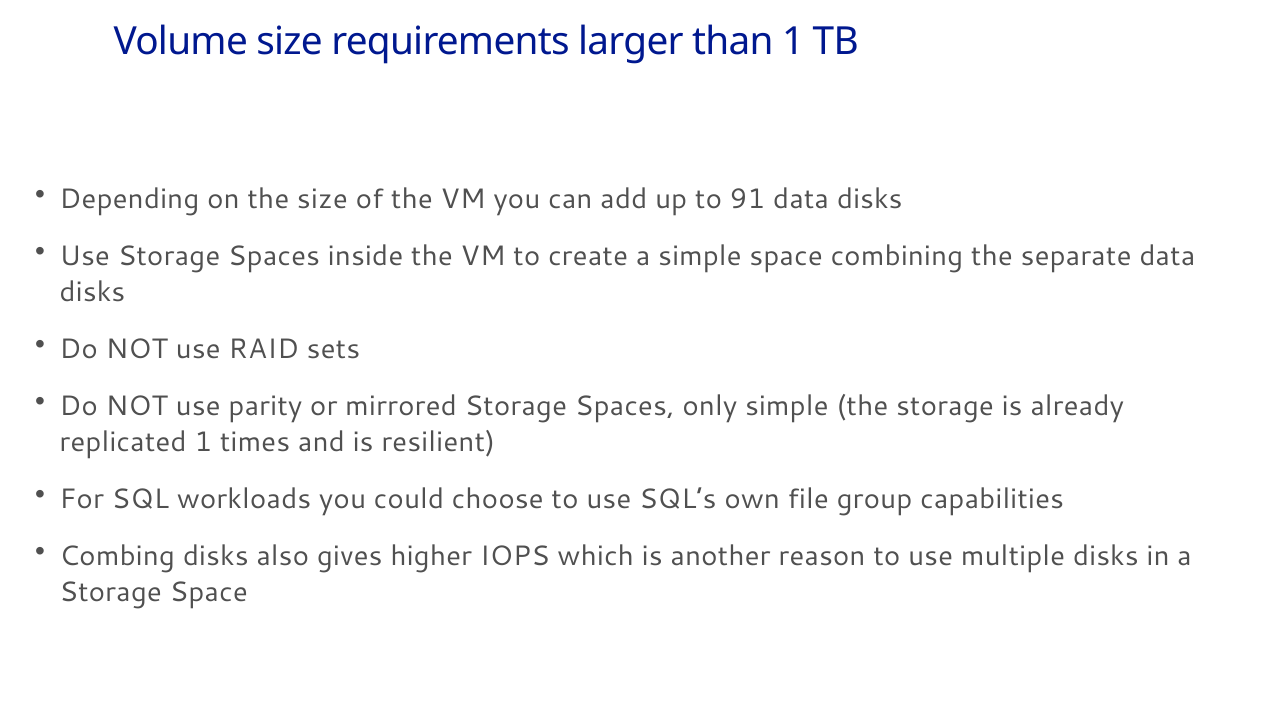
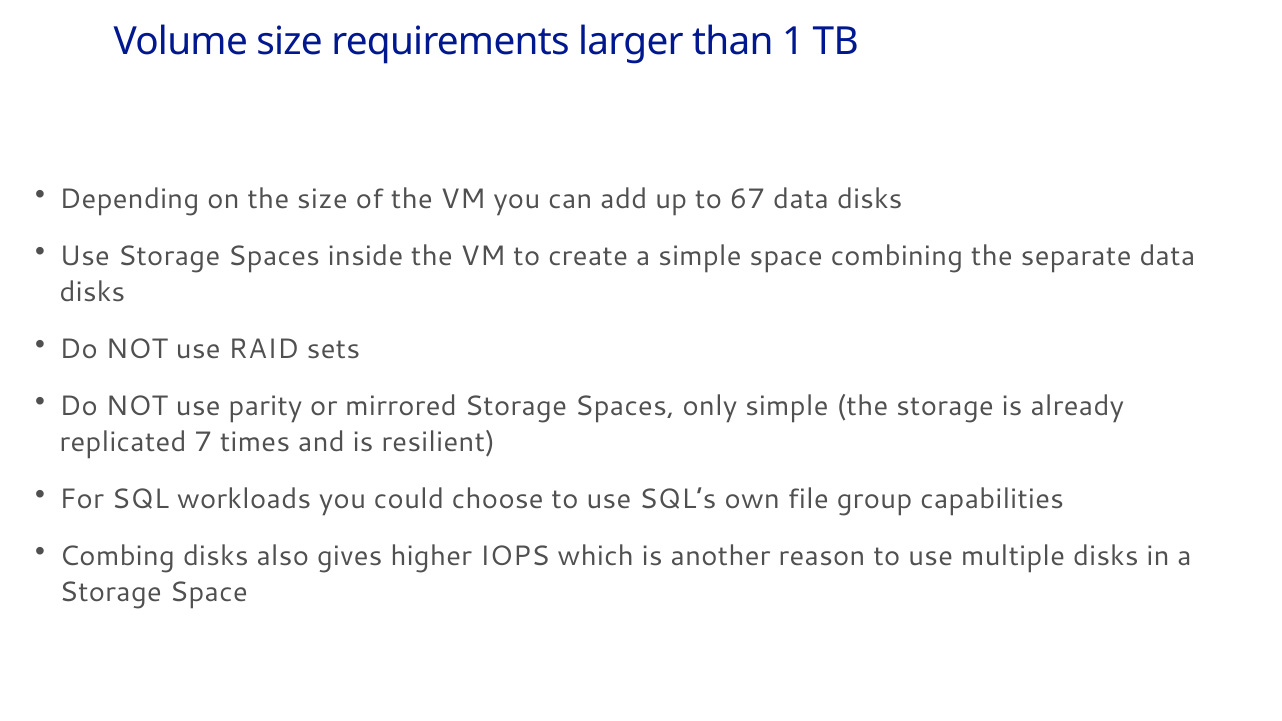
91: 91 -> 67 (748, 199)
replicated 1: 1 -> 7 (203, 442)
